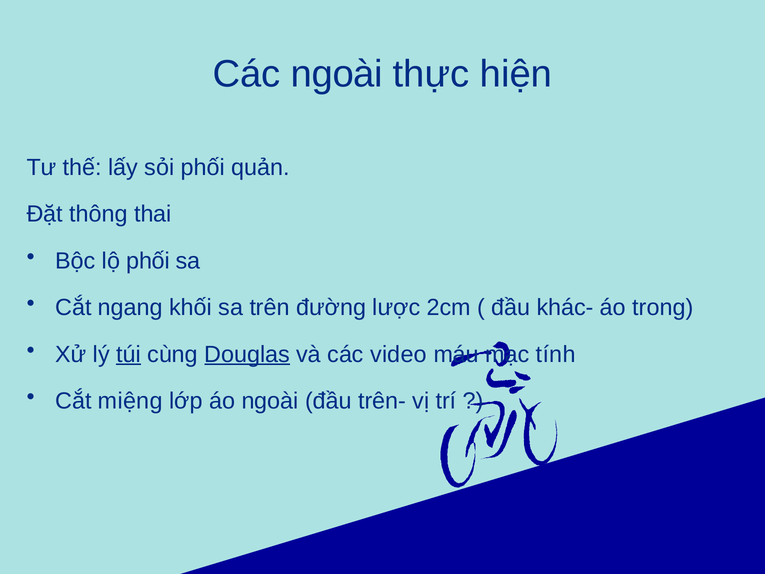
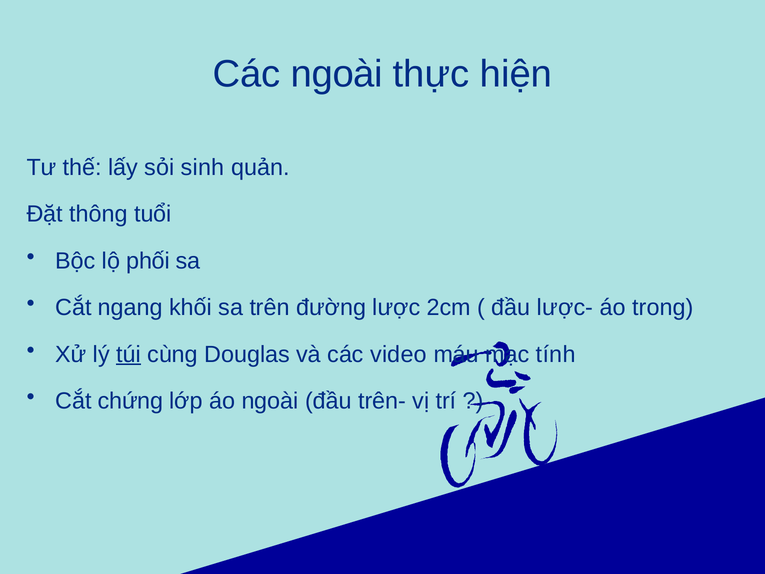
sỏi phối: phối -> sinh (203, 167)
thai: thai -> tuổi (153, 214)
khác-: khác- -> lược- (565, 307)
Douglas underline: present -> none (247, 354)
miệng: miệng -> chứng (131, 401)
